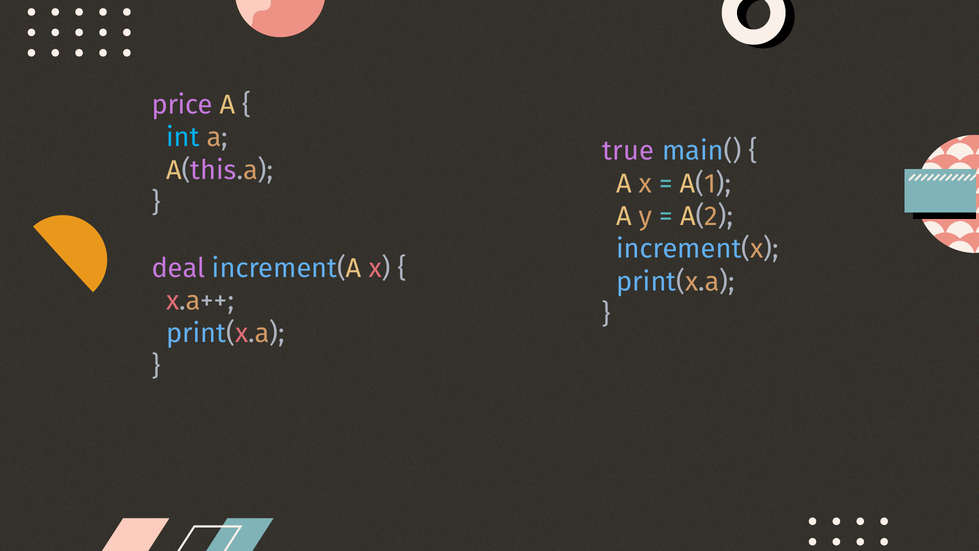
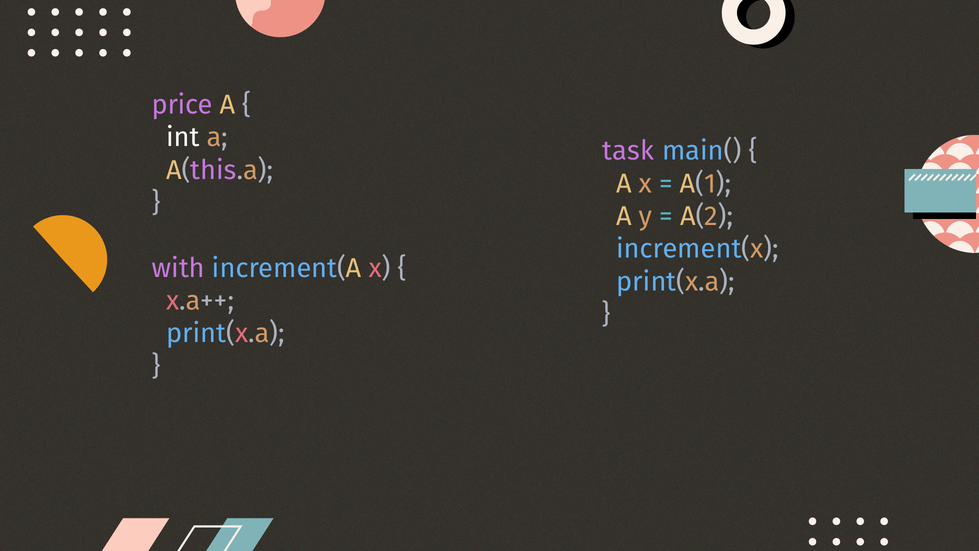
int colour: light blue -> white (183, 137)
true: true -> task (628, 151)
deal: deal -> with (178, 268)
